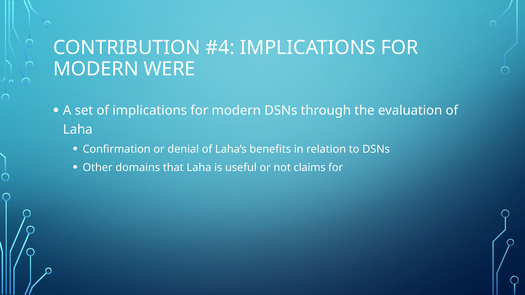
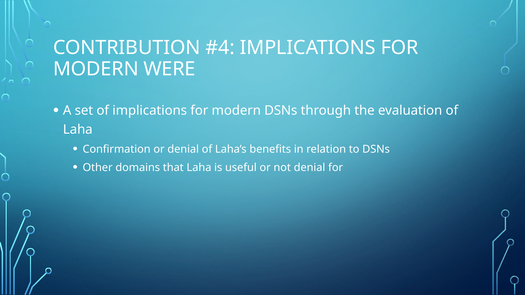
not claims: claims -> denial (310, 168)
